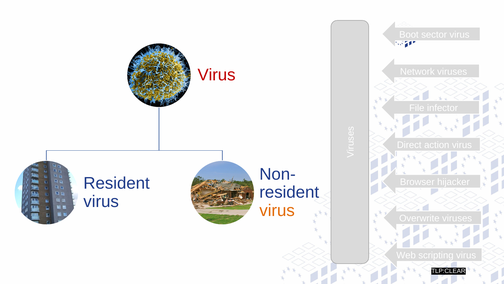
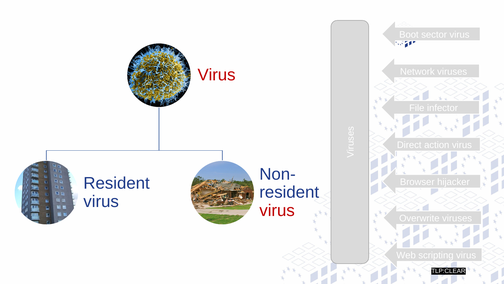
virus colour: orange -> red (277, 210)
